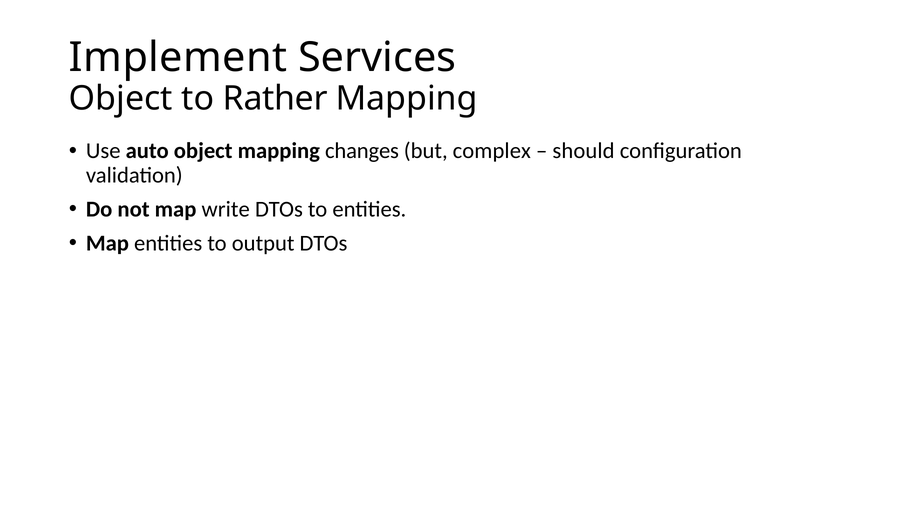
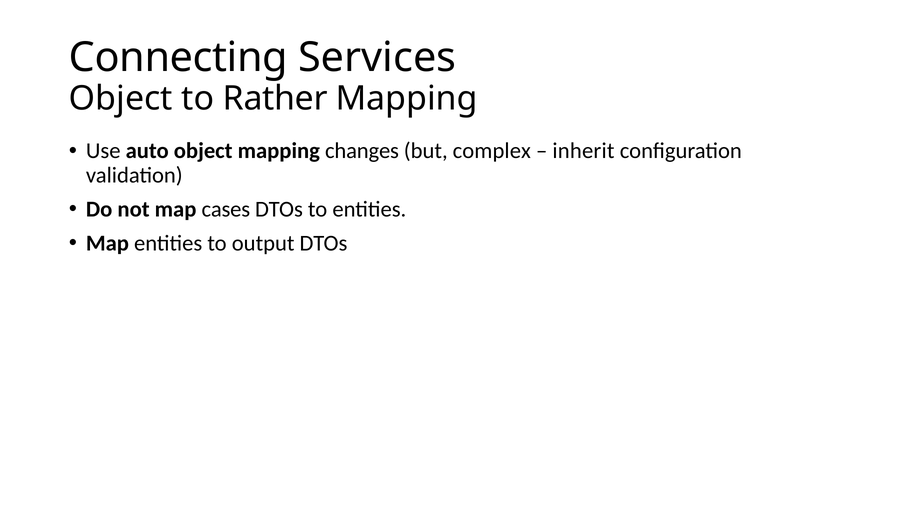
Implement: Implement -> Connecting (178, 58)
should: should -> inherit (583, 151)
write: write -> cases (226, 209)
